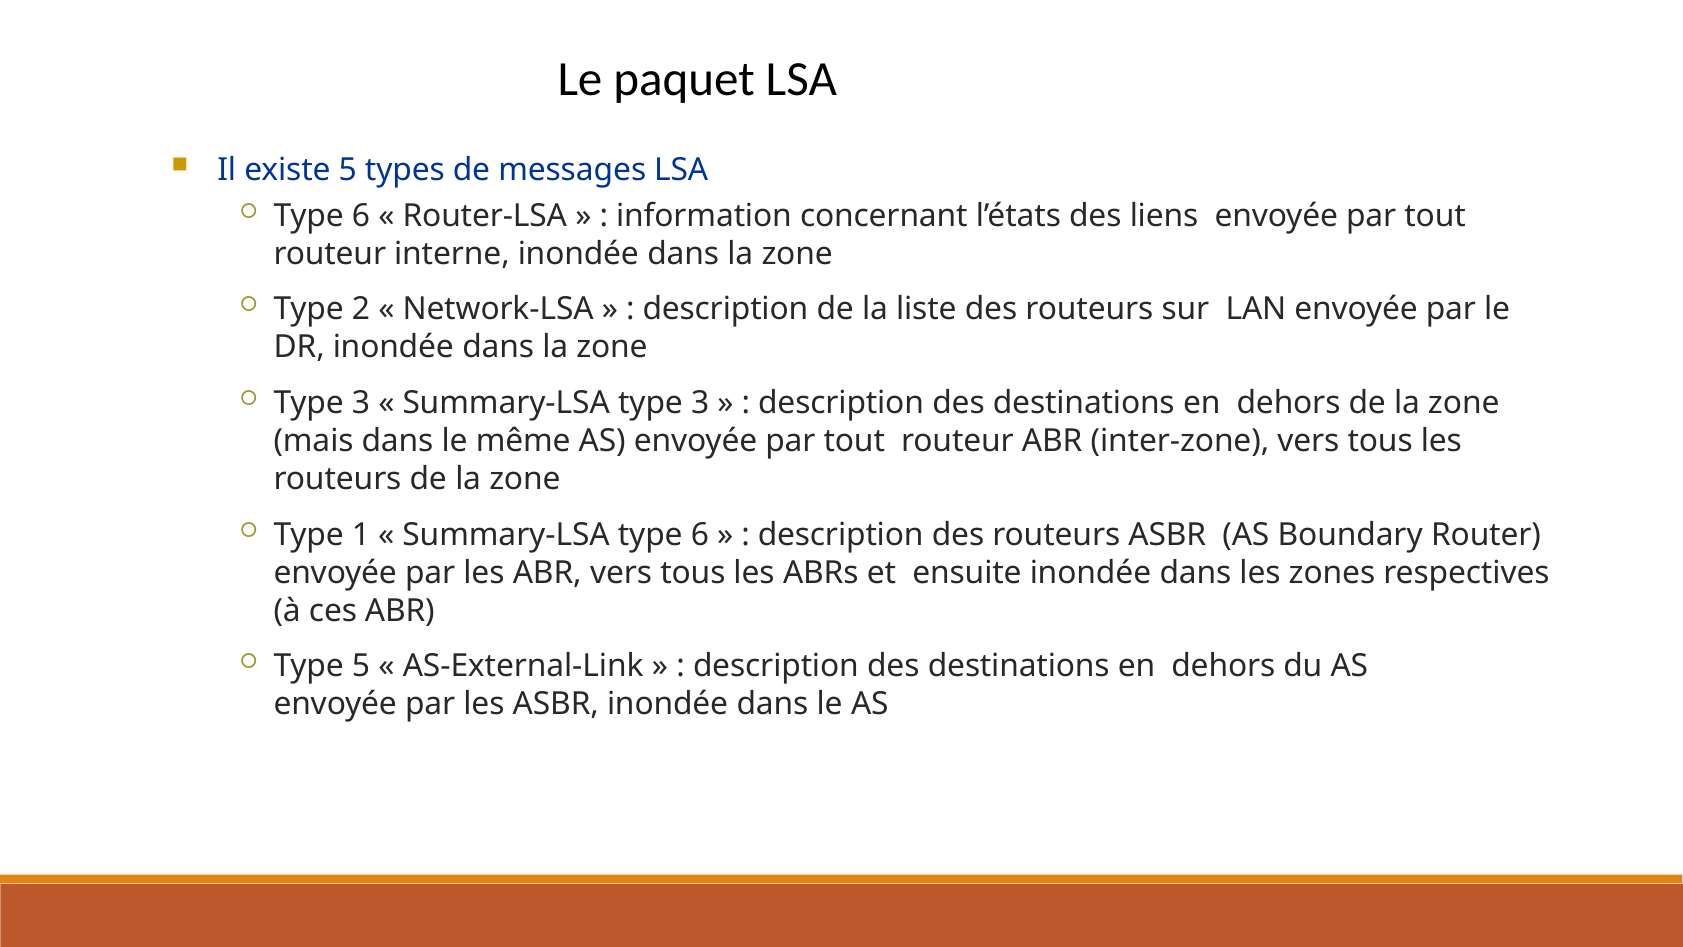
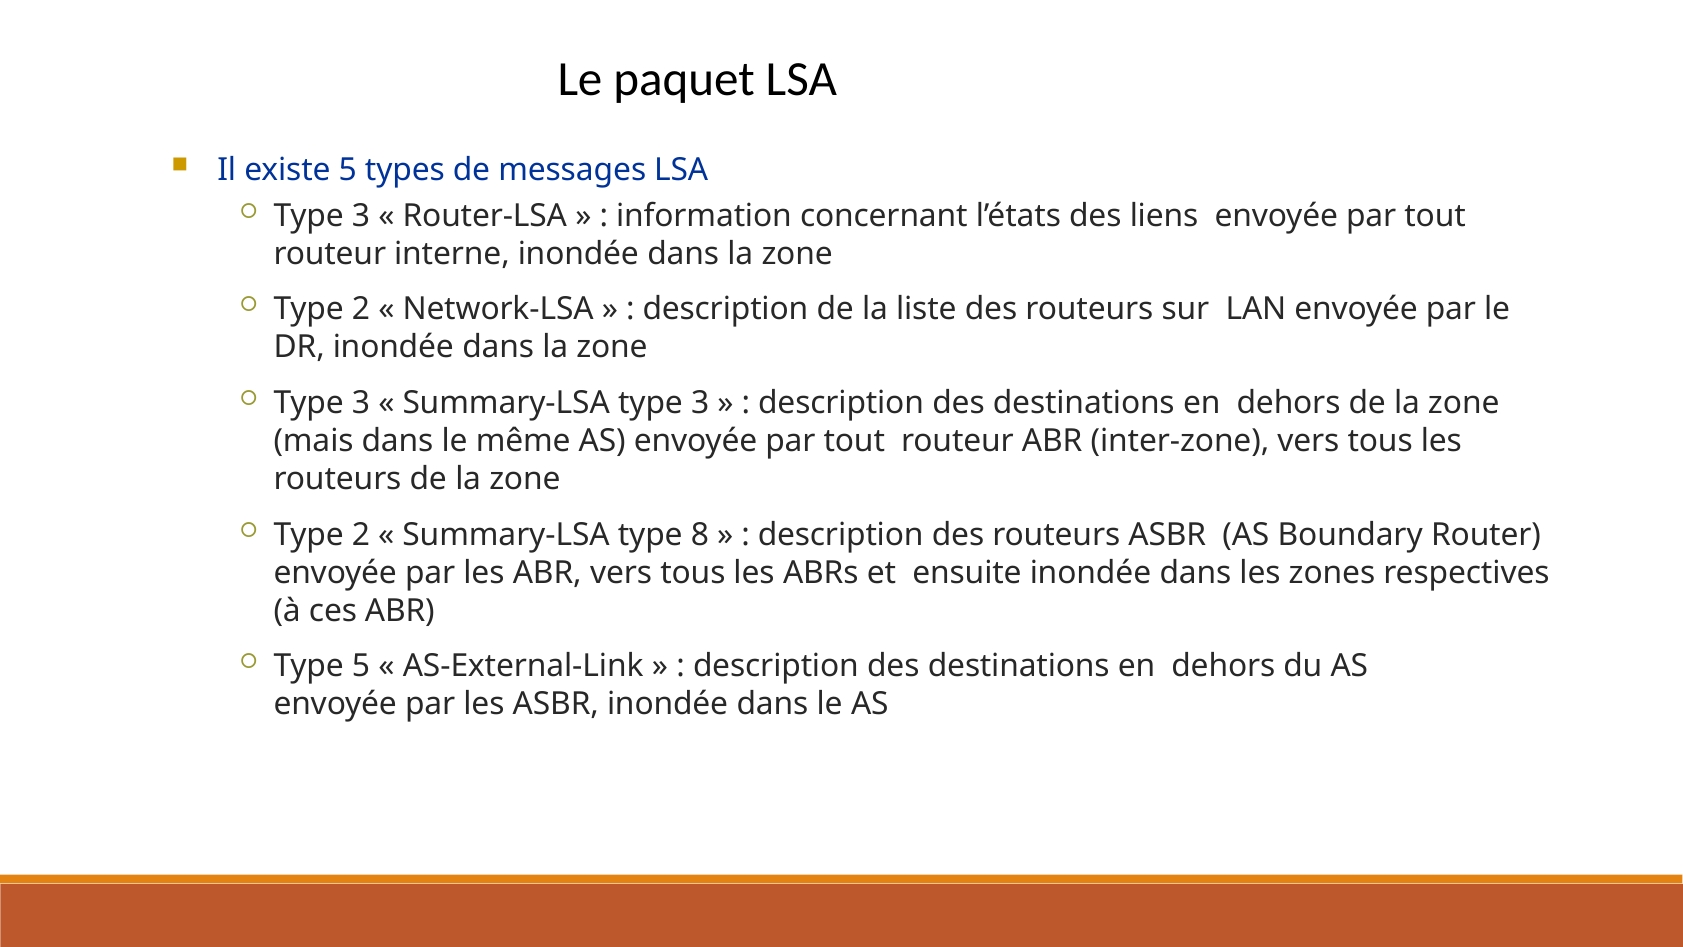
6: 6 -> 3 (361, 216)
1: 1 -> 2 (361, 534)
Summary-LSA type 6: 6 -> 8 (700, 534)
